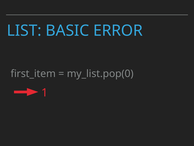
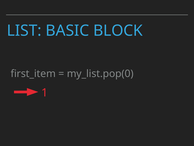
ERROR: ERROR -> BLOCK (118, 30)
